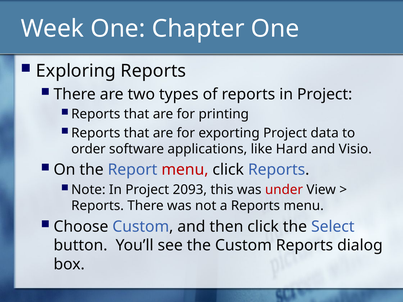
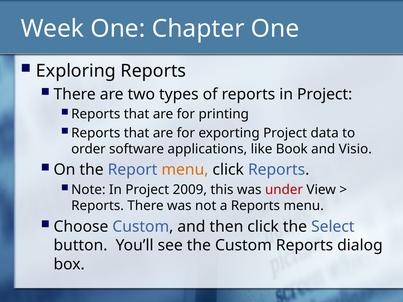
Hard: Hard -> Book (292, 149)
menu colour: red -> orange (185, 170)
2093: 2093 -> 2009 (190, 190)
